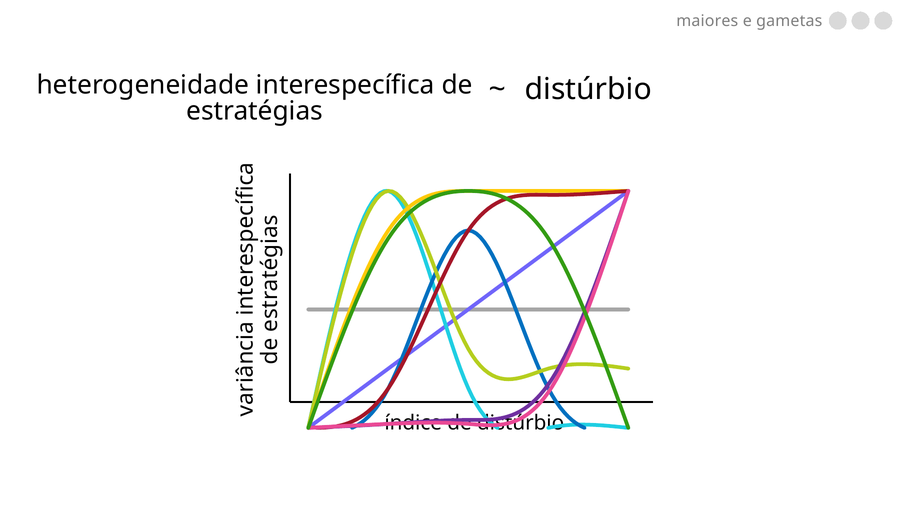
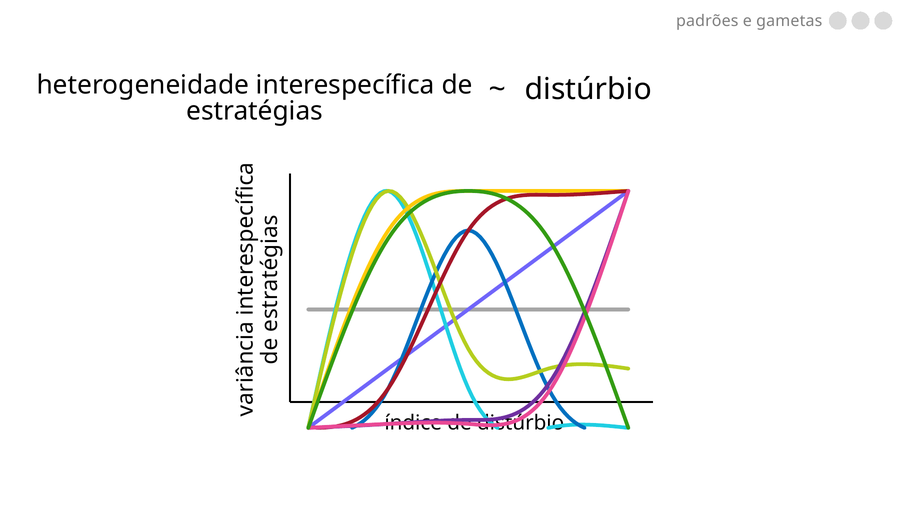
maiores: maiores -> padrões (707, 21)
